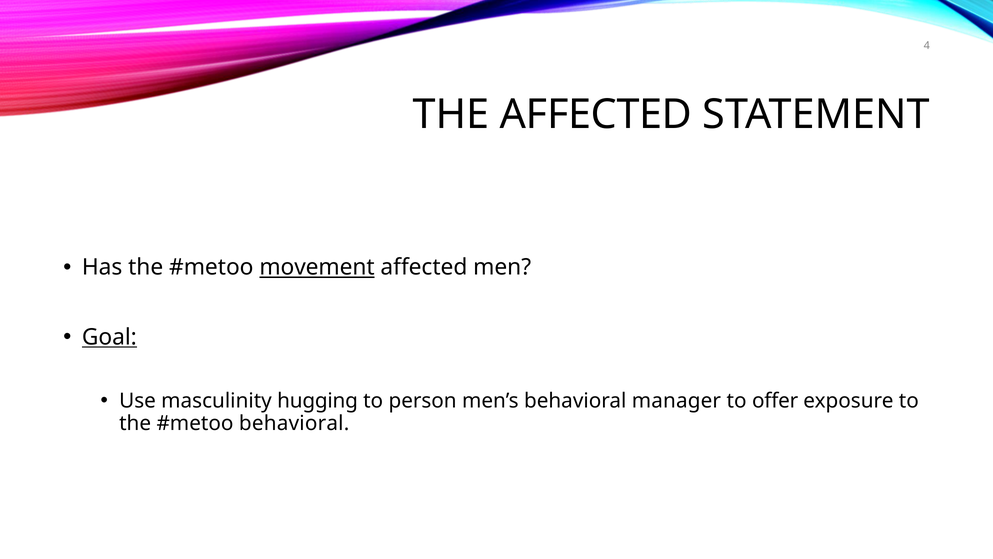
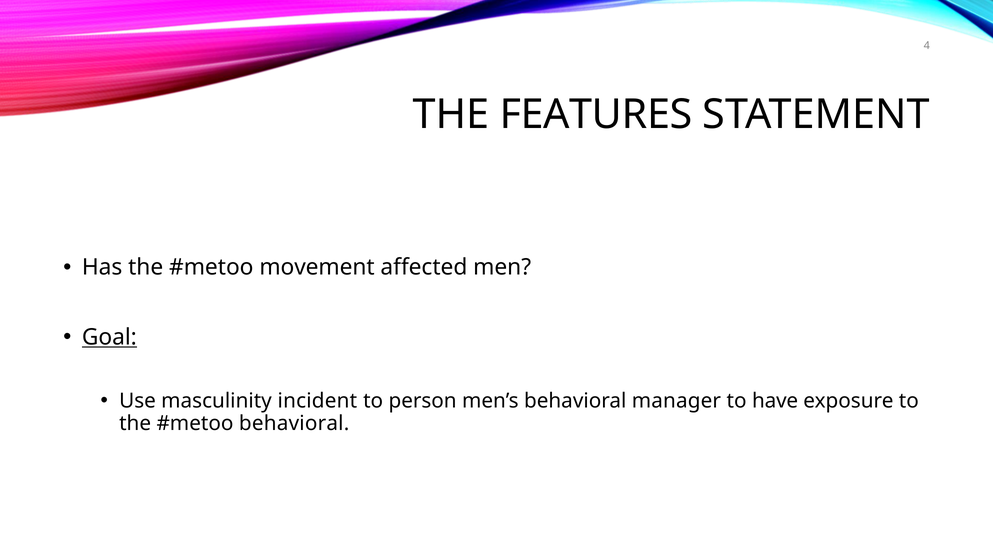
THE AFFECTED: AFFECTED -> FEATURES (596, 115)
movement underline: present -> none (317, 267)
hugging: hugging -> incident (317, 400)
offer: offer -> have (775, 400)
